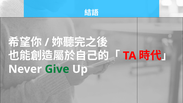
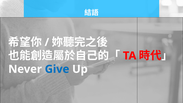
Give colour: green -> blue (57, 69)
